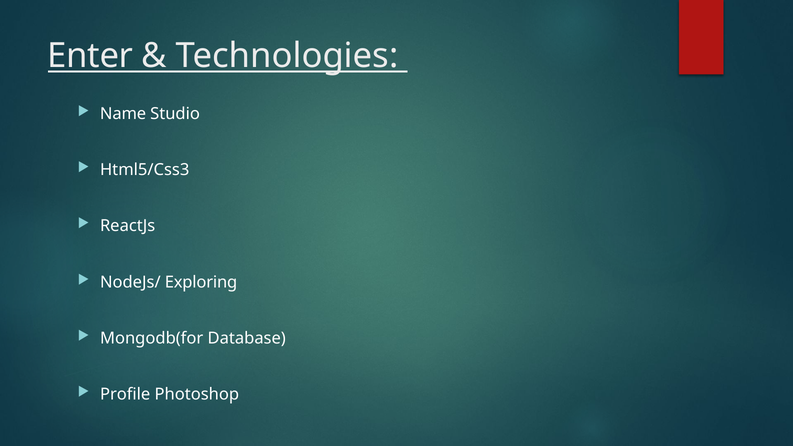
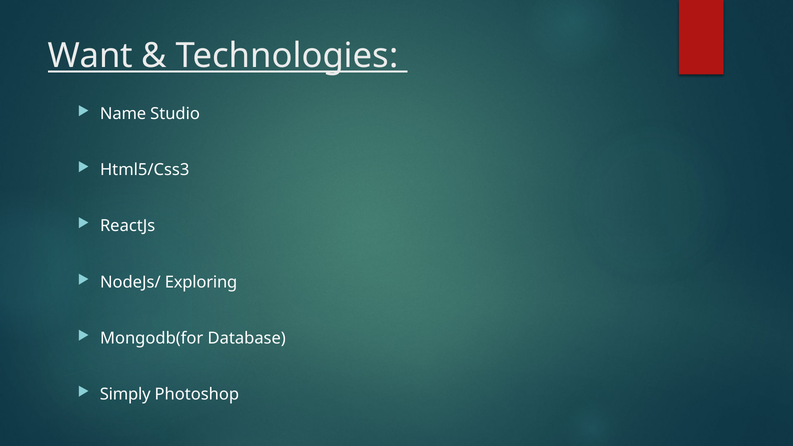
Enter: Enter -> Want (90, 56)
Profile: Profile -> Simply (125, 395)
